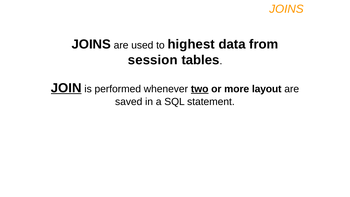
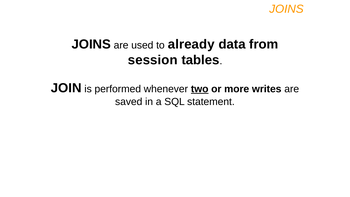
highest: highest -> already (191, 44)
JOIN underline: present -> none (66, 88)
layout: layout -> writes (267, 89)
